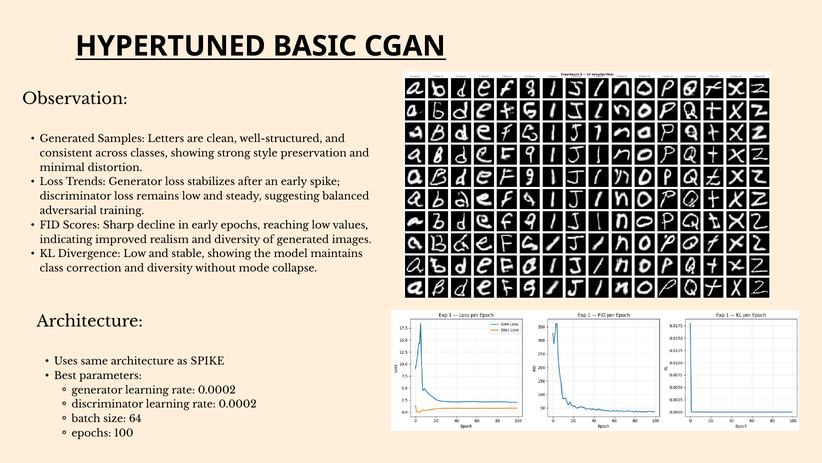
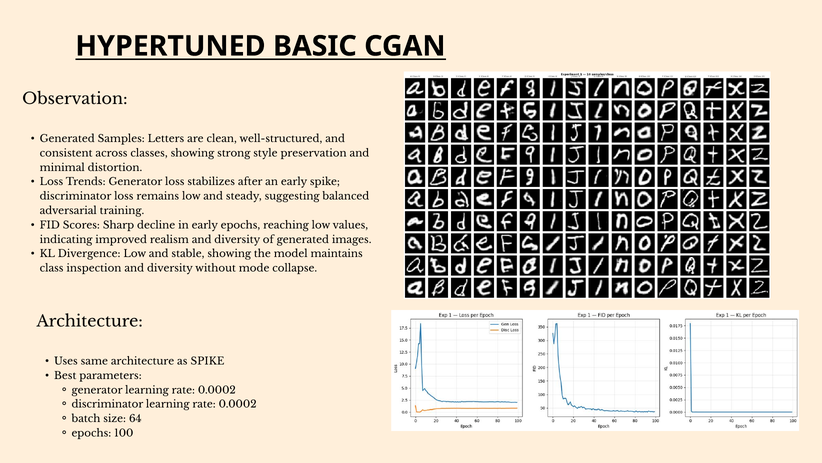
correction: correction -> inspection (94, 268)
